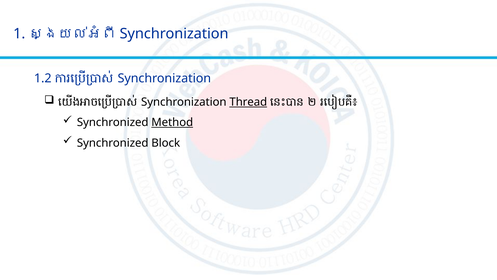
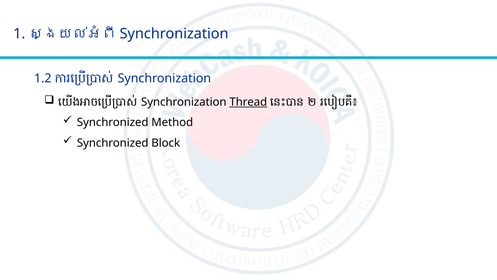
Method underline: present -> none (172, 122)
